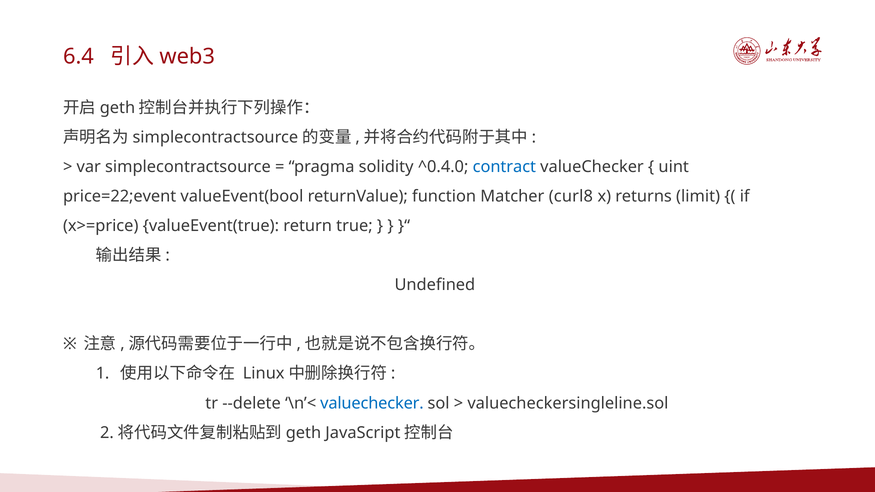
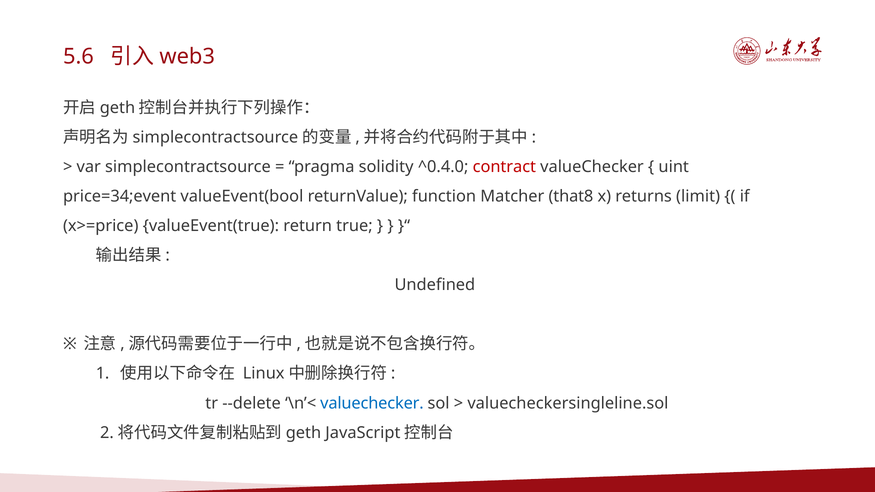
6.4: 6.4 -> 5.6 (78, 57)
contract colour: blue -> red (504, 167)
price=22;event: price=22;event -> price=34;event (120, 197)
curl8: curl8 -> that8 (571, 197)
